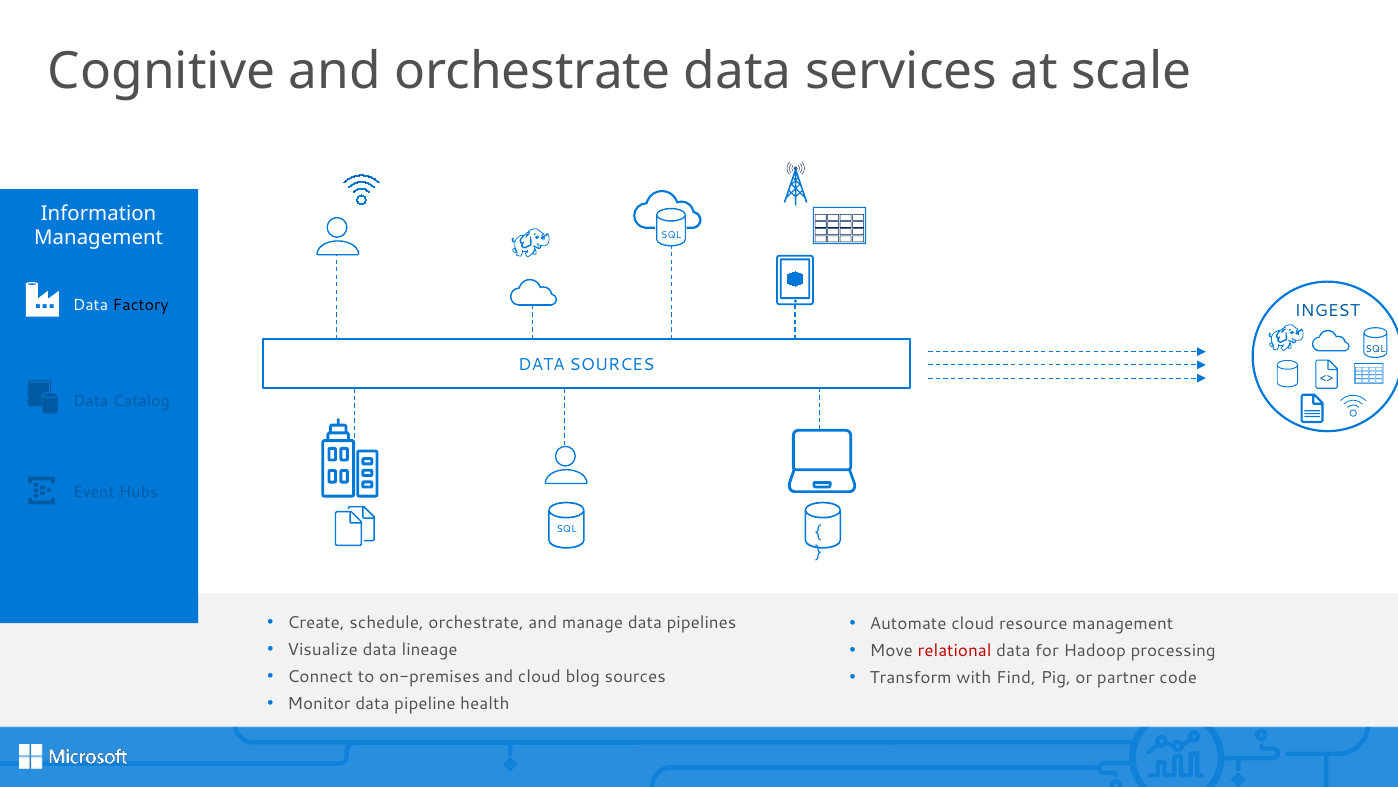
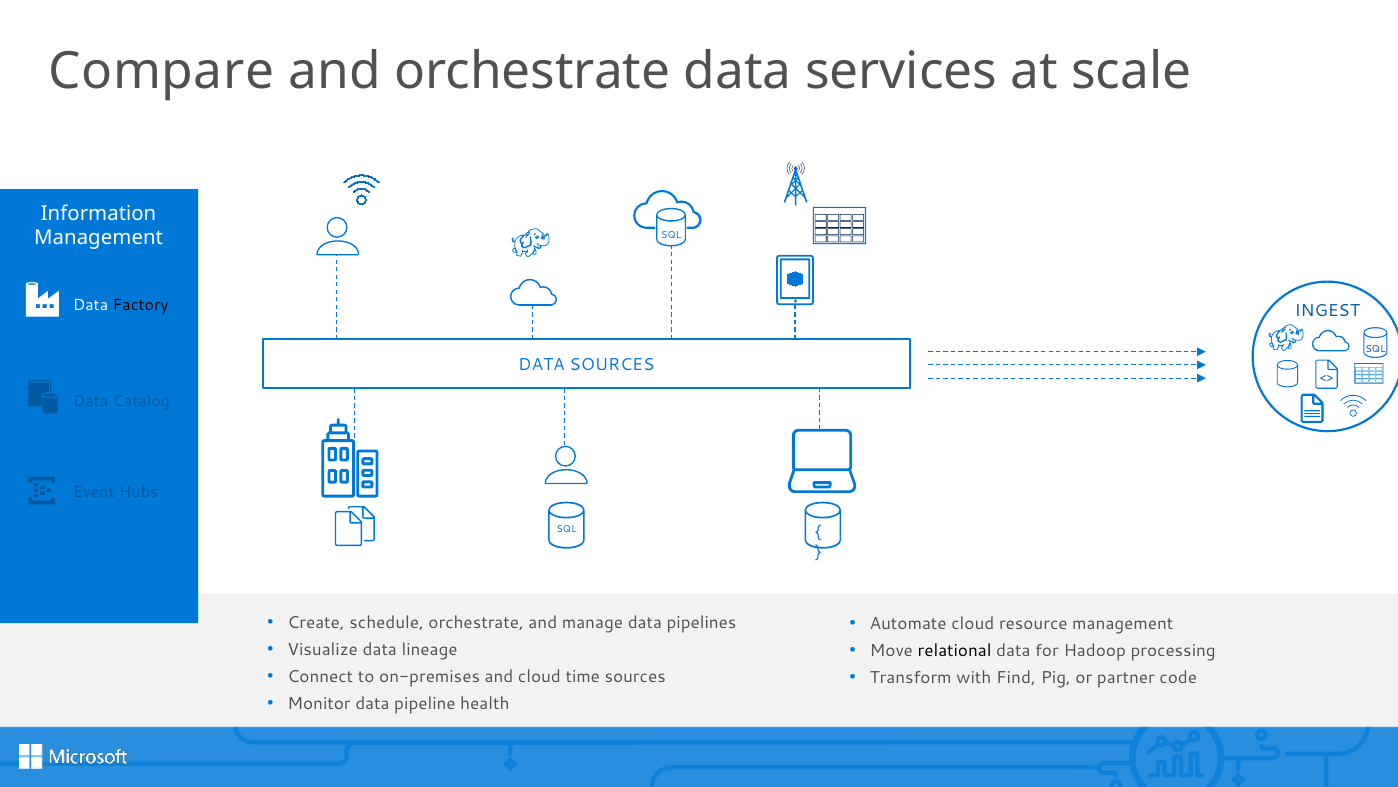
Cognitive: Cognitive -> Compare (161, 71)
relational colour: red -> black (955, 650)
blog: blog -> time (583, 676)
